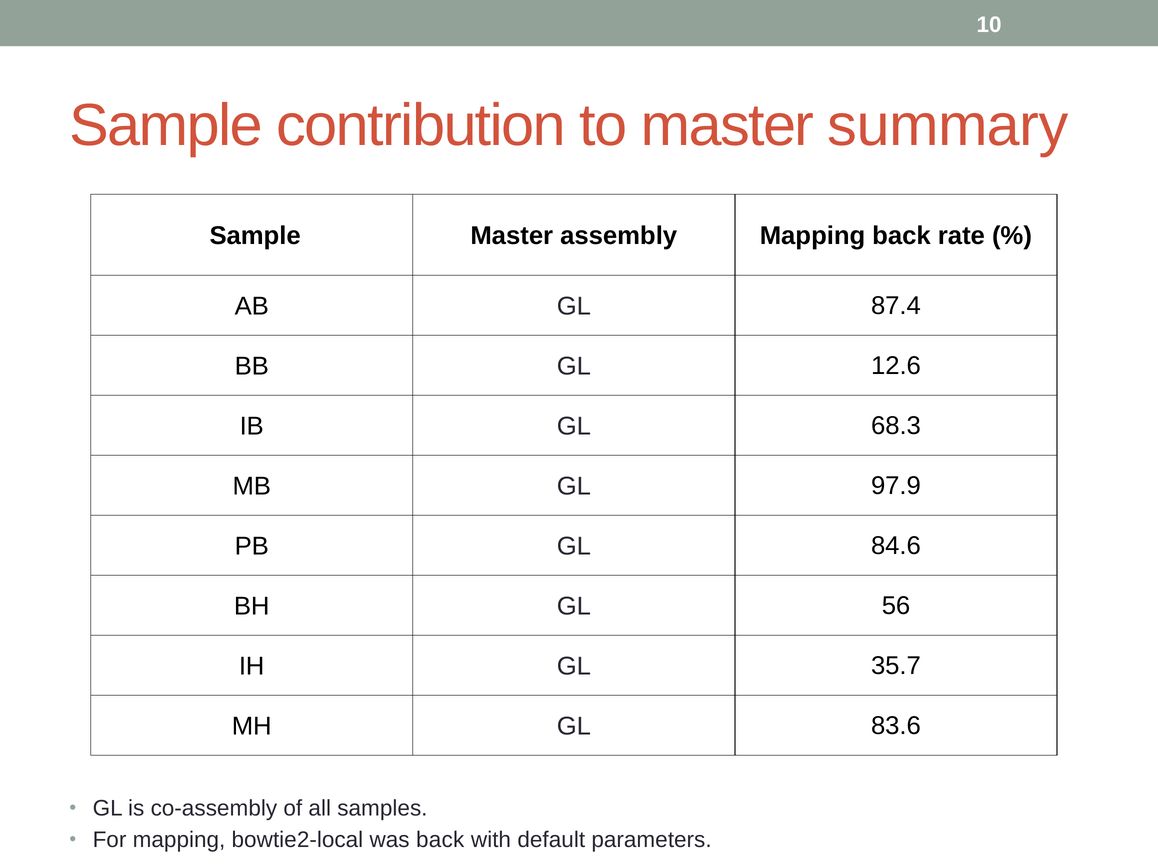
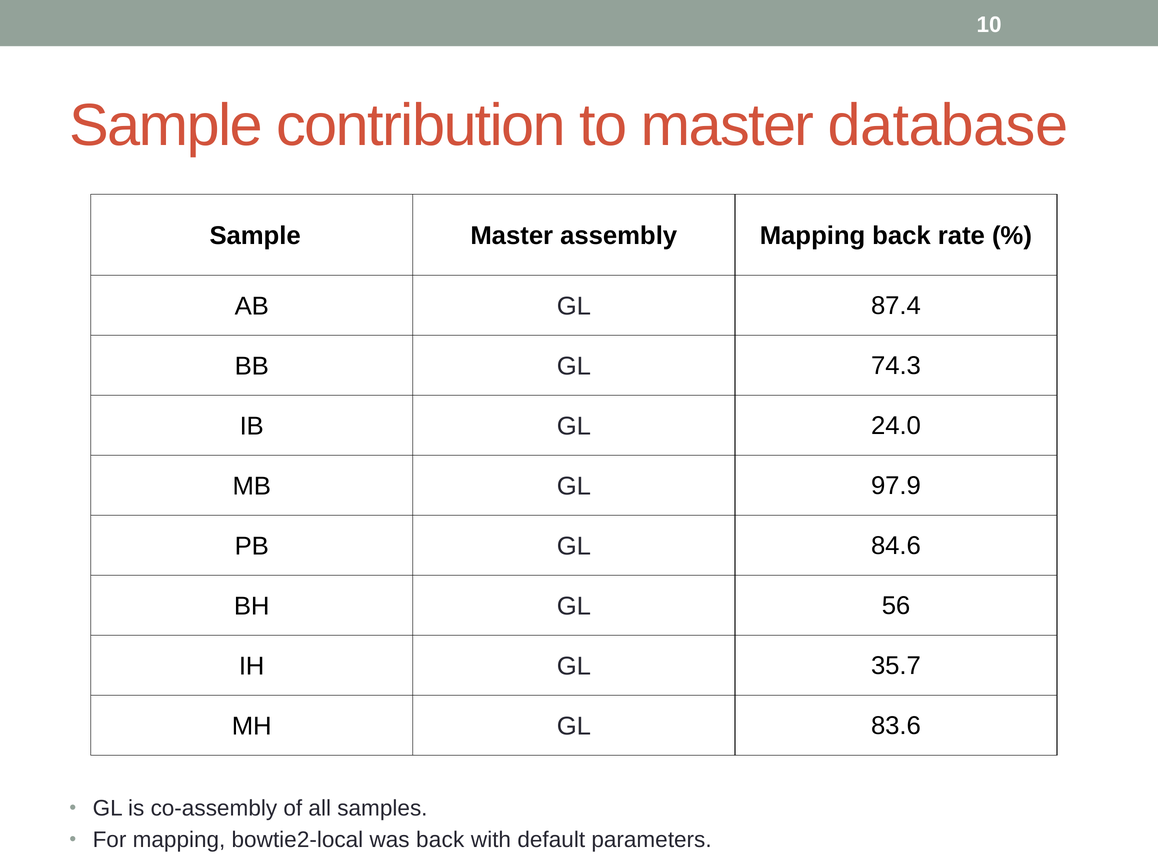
summary: summary -> database (948, 125)
12.6: 12.6 -> 74.3 (896, 366)
68.3: 68.3 -> 24.0 (896, 426)
